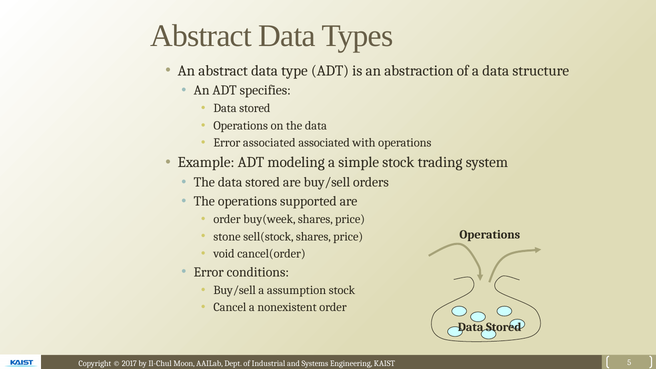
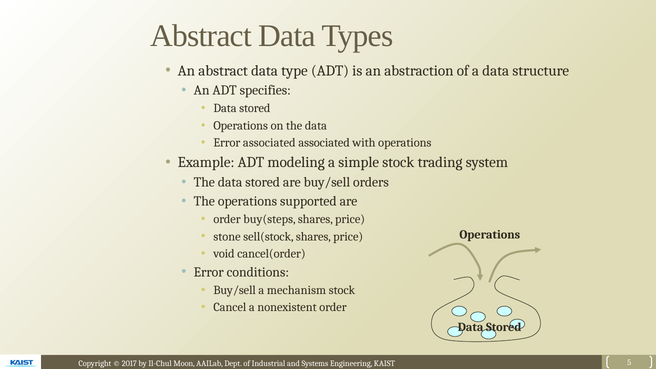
buy(week: buy(week -> buy(steps (269, 219)
assumption: assumption -> mechanism (297, 290)
